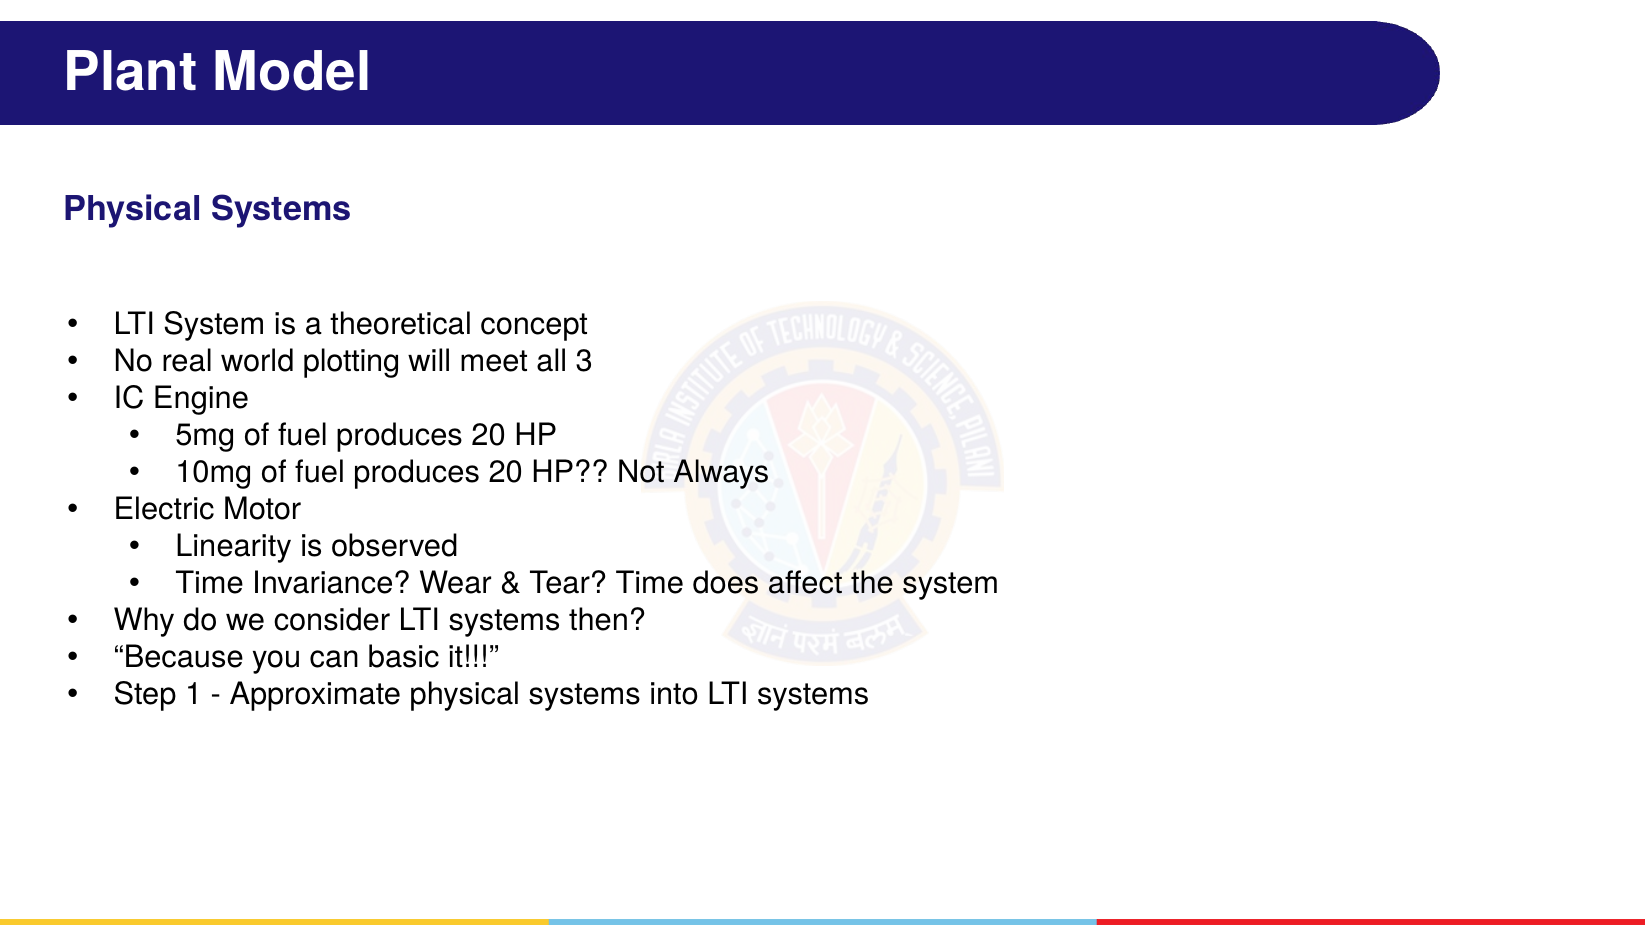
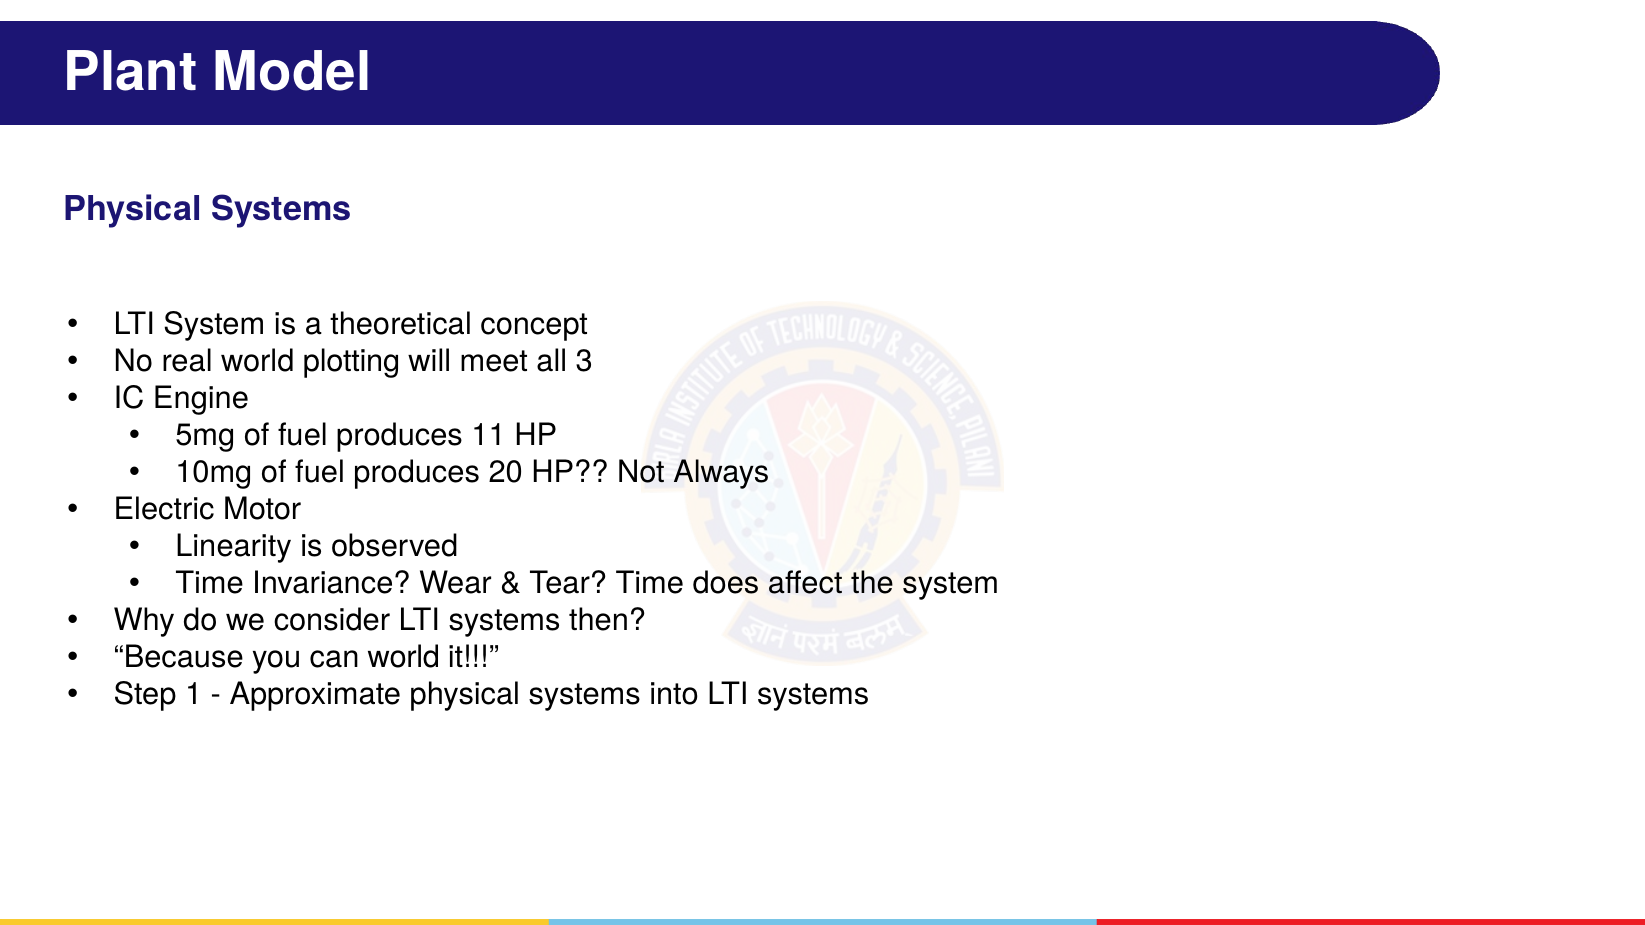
20: 20 -> 11 (489, 436)
can basic: basic -> world (404, 658)
